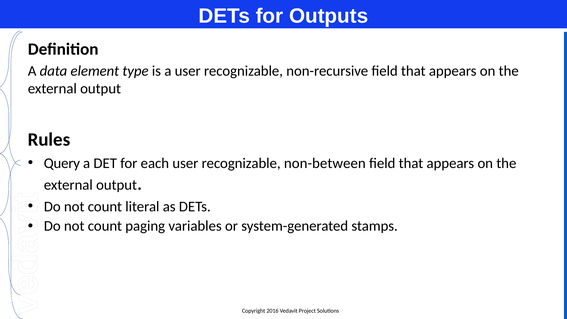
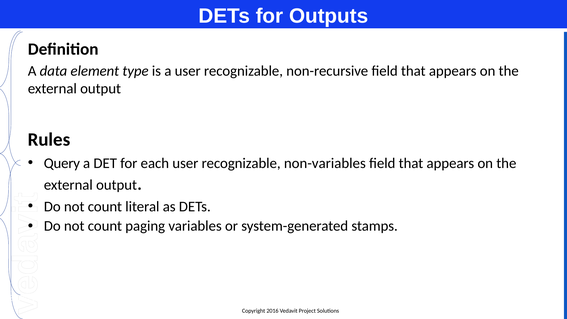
non-between: non-between -> non-variables (325, 163)
